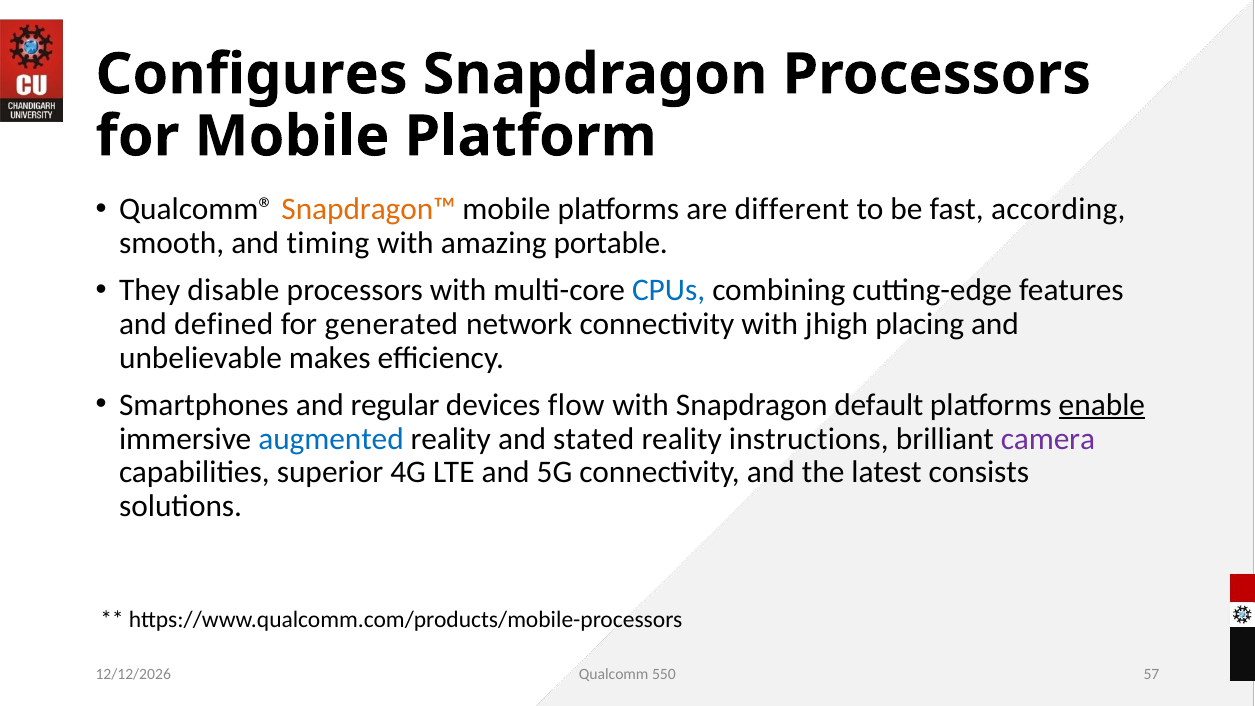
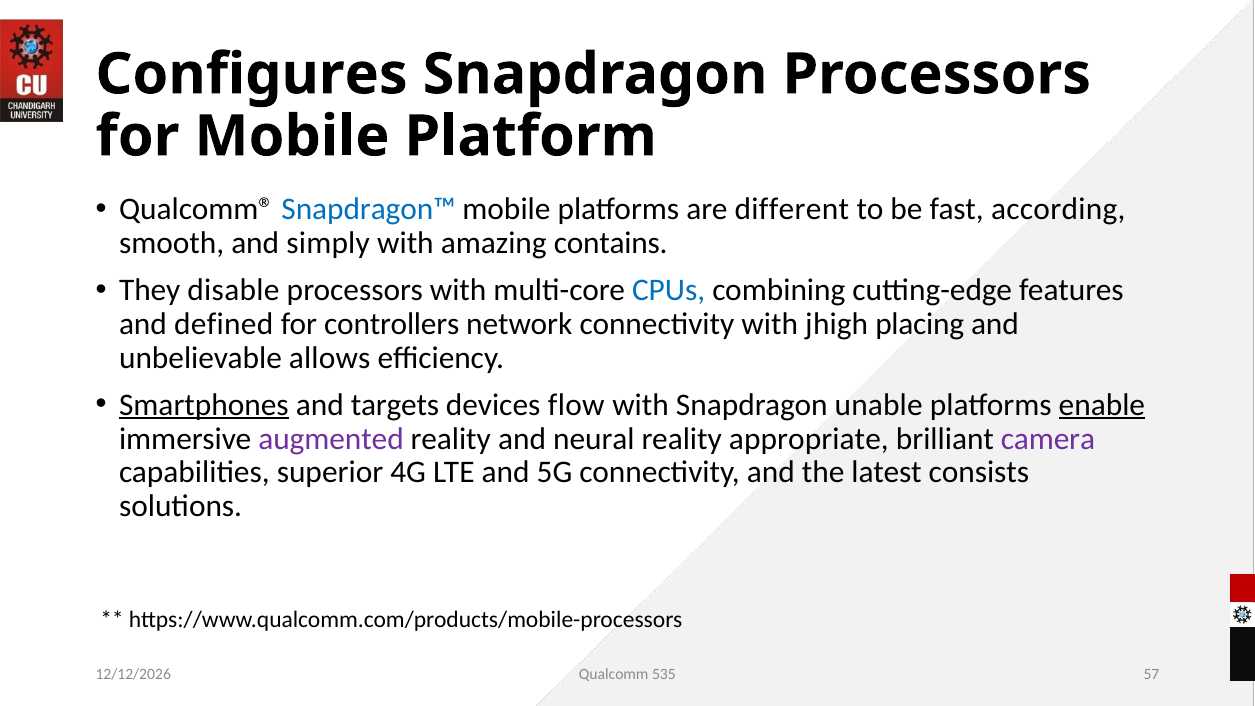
Snapdragon™ colour: orange -> blue (368, 209)
timing: timing -> simply (328, 243)
portable: portable -> contains (611, 243)
generated: generated -> controllers (392, 324)
makes: makes -> allows (330, 358)
Smartphones underline: none -> present (204, 405)
regular: regular -> targets (395, 405)
default: default -> unable (879, 405)
augmented colour: blue -> purple (331, 439)
stated: stated -> neural (594, 439)
instructions: instructions -> appropriate (809, 439)
550: 550 -> 535 (664, 674)
